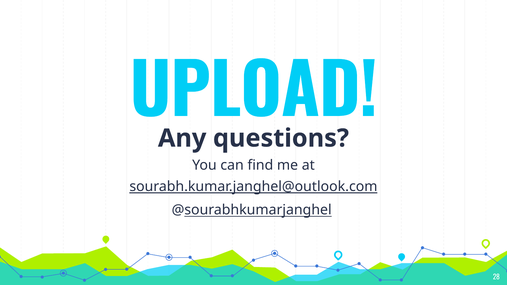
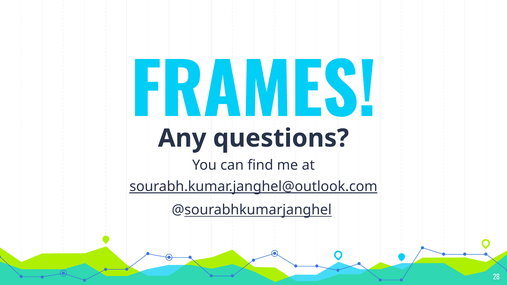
UPLOAD: UPLOAD -> FRAMES (254, 93)
